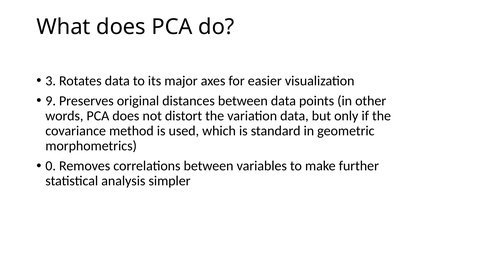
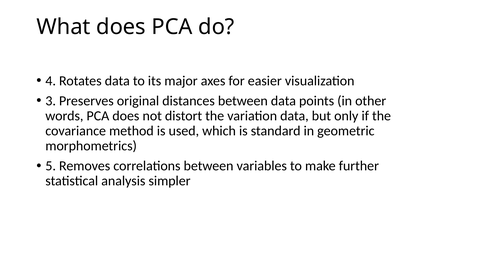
3: 3 -> 4 (51, 81)
9: 9 -> 3 (51, 101)
0: 0 -> 5 (51, 166)
